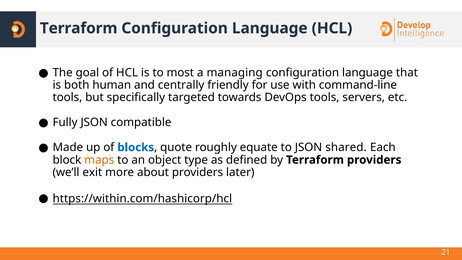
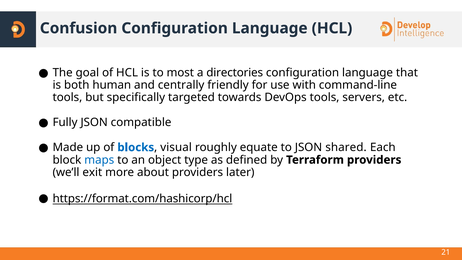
Terraform: Terraform -> Confusion (79, 28)
managing: managing -> directories (235, 73)
quote: quote -> visual (176, 147)
maps colour: orange -> blue (99, 160)
https://within.com/hashicorp/hcl: https://within.com/hashicorp/hcl -> https://format.com/hashicorp/hcl (142, 199)
